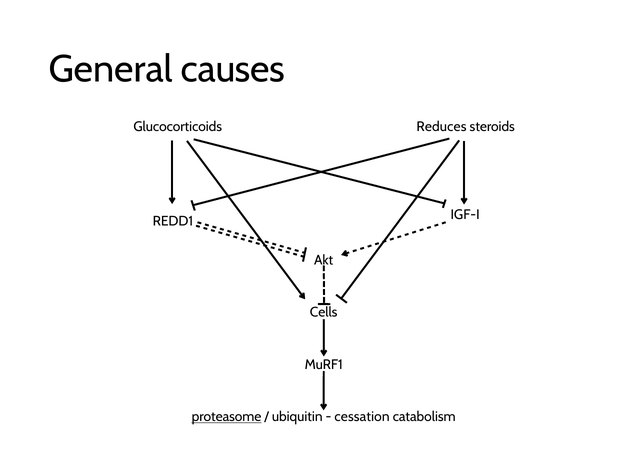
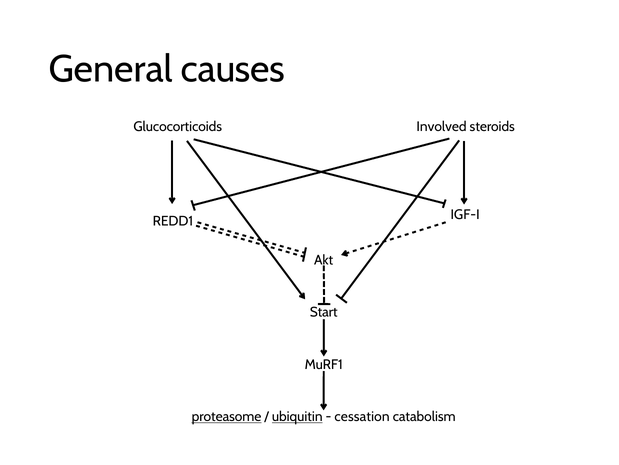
Reduces: Reduces -> Involved (442, 127)
Cells: Cells -> Start (324, 312)
ubiquitin underline: none -> present (297, 416)
